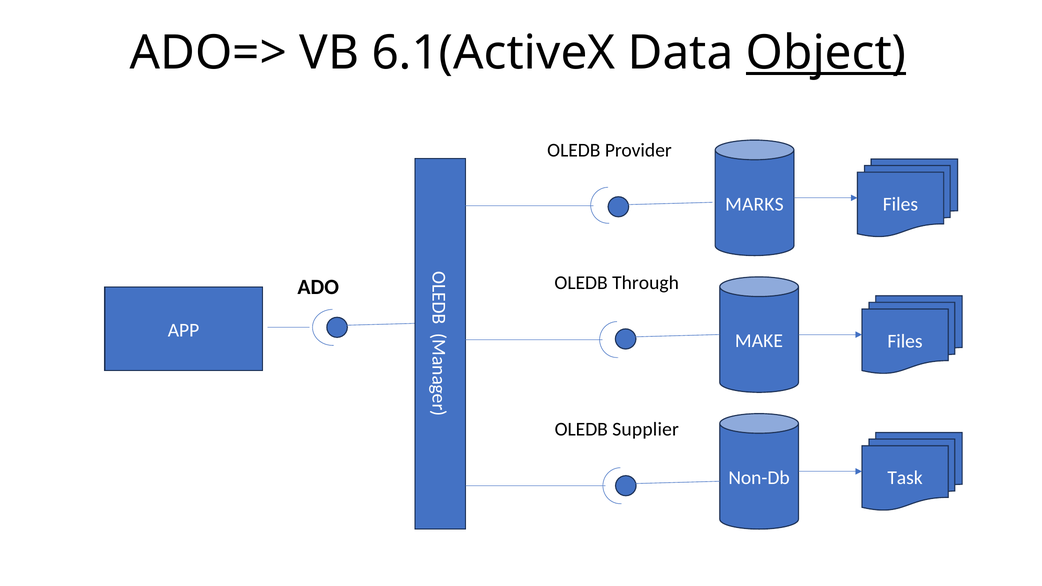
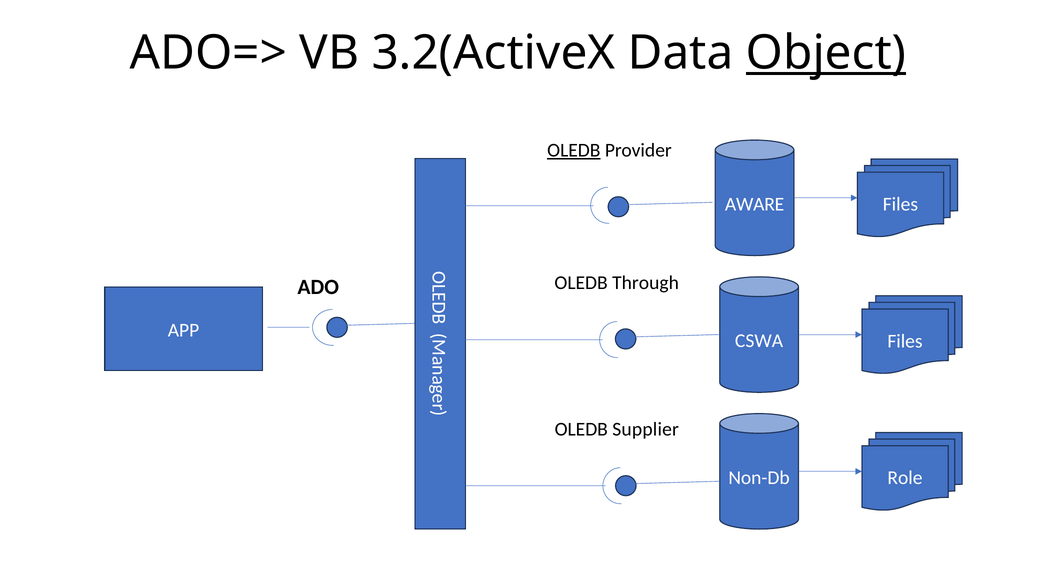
6.1(ActiveX: 6.1(ActiveX -> 3.2(ActiveX (493, 53)
OLEDB underline: none -> present (574, 150)
MARKS: MARKS -> AWARE (755, 204)
MAKE: MAKE -> CSWA (759, 341)
Task: Task -> Role (905, 478)
